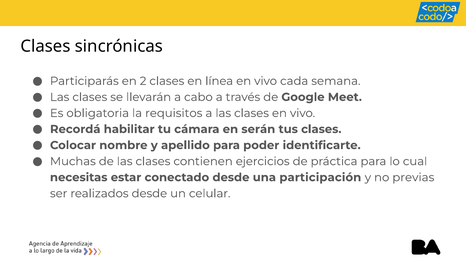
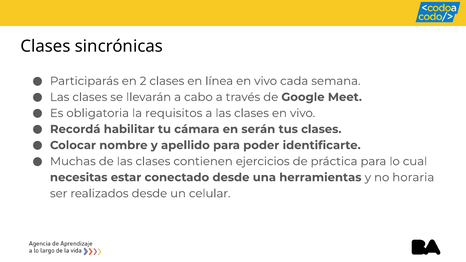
participación: participación -> herramientas (320, 177)
previas: previas -> horaria (413, 177)
